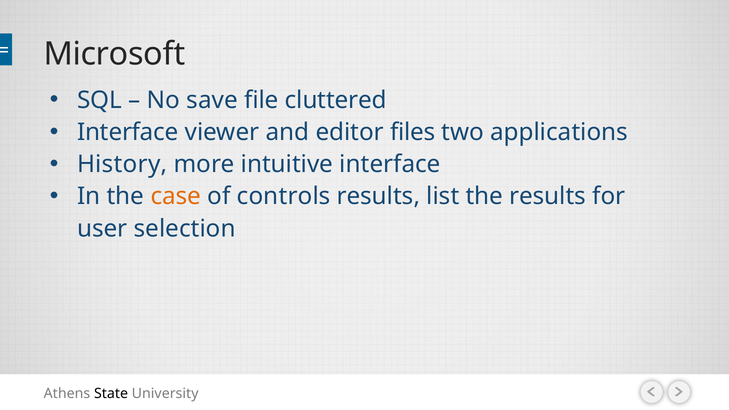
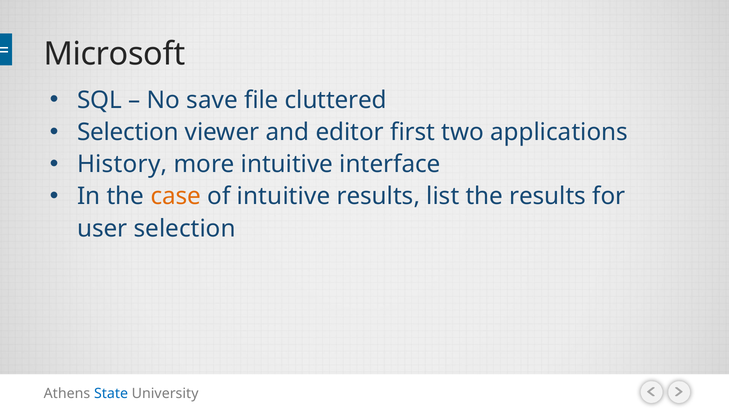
Interface: Interface -> Selection (128, 132)
files: files -> first (413, 132)
of controls: controls -> intuitive (284, 196)
State colour: black -> blue (111, 394)
